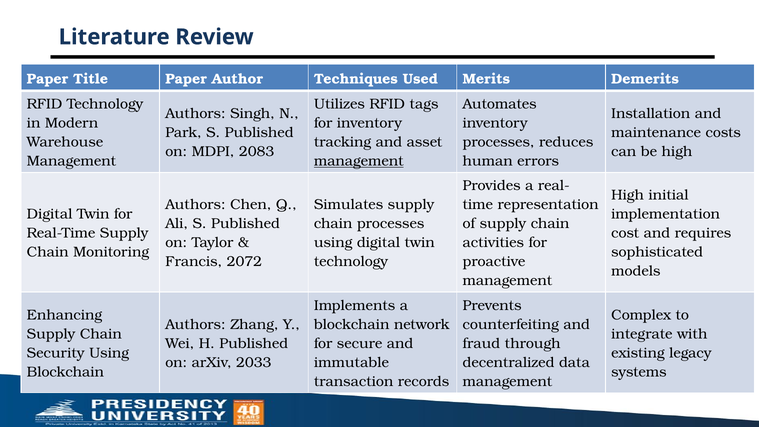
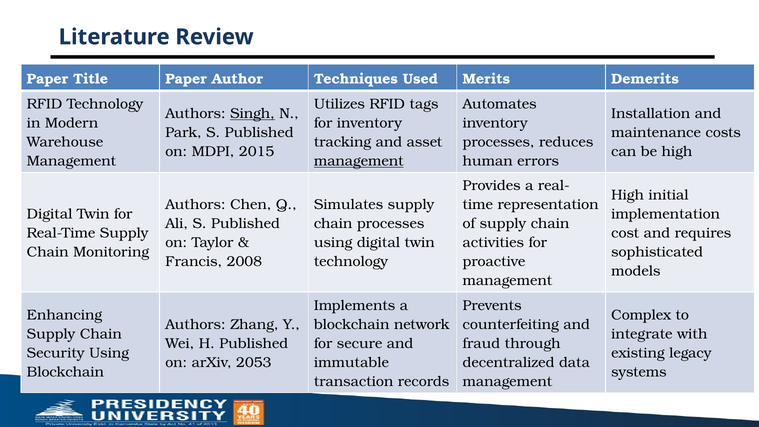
Singh underline: none -> present (252, 114)
2083: 2083 -> 2015 (257, 152)
2072: 2072 -> 2008 (244, 262)
2033: 2033 -> 2053 (254, 362)
